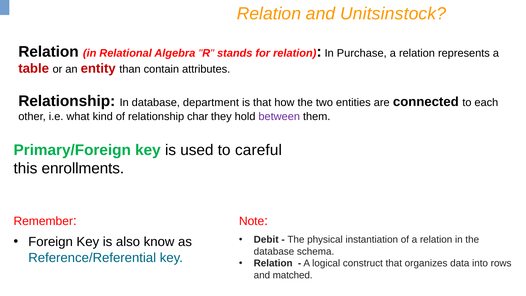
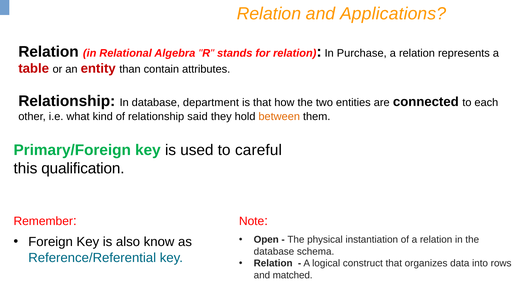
Unitsinstock: Unitsinstock -> Applications (393, 14)
char: char -> said (197, 117)
between colour: purple -> orange (279, 117)
enrollments: enrollments -> qualification (83, 168)
Debit: Debit -> Open (266, 240)
